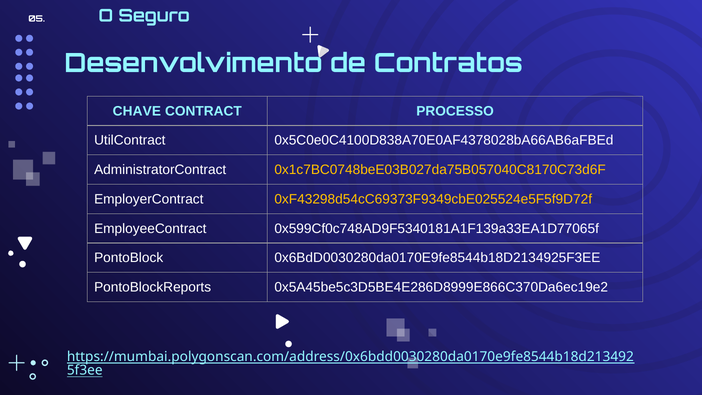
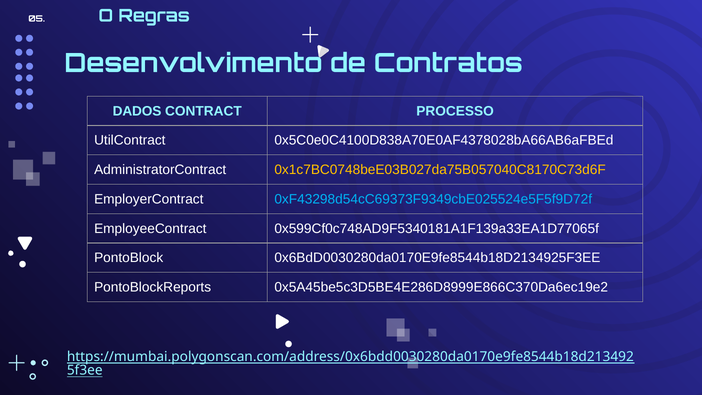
Seguro: Seguro -> Regras (154, 16)
CHAVE: CHAVE -> DADOS (137, 111)
0xF43298d54cC69373F9349cbE025524e5F5f9D72f colour: yellow -> light blue (433, 199)
